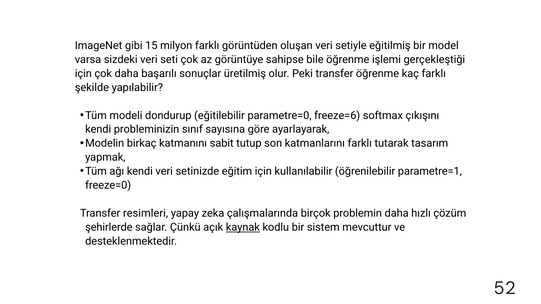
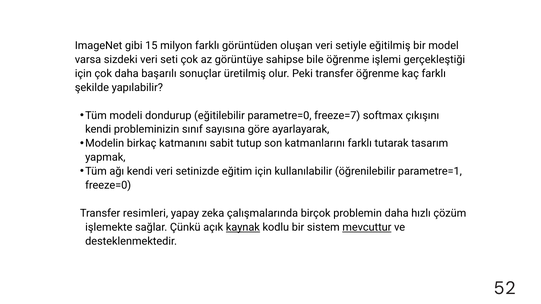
freeze=6: freeze=6 -> freeze=7 (337, 116)
şehirlerde: şehirlerde -> işlemekte (109, 227)
mevcuttur underline: none -> present (367, 227)
